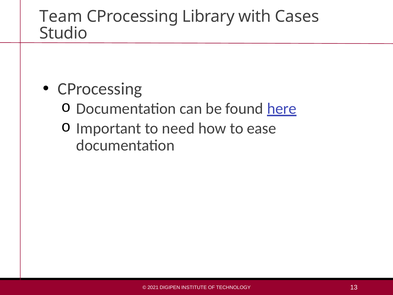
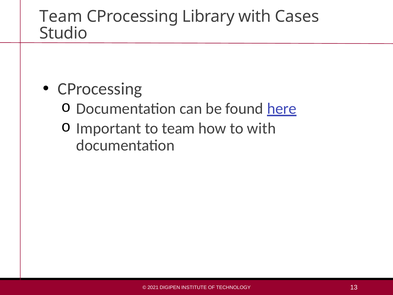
to need: need -> team (178, 128)
to ease: ease -> with (261, 128)
